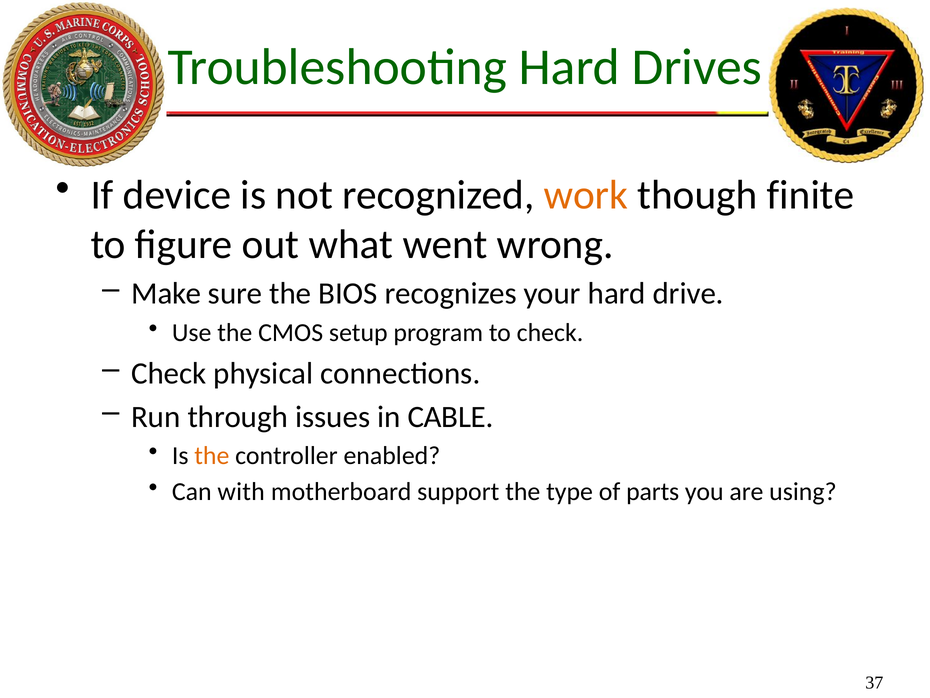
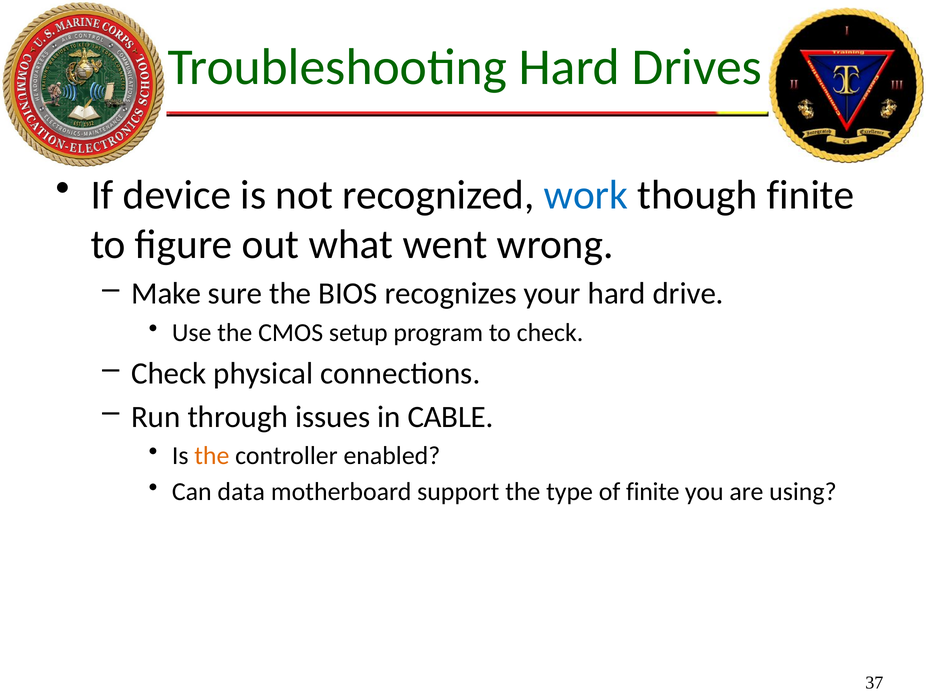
work colour: orange -> blue (586, 195)
with: with -> data (241, 492)
of parts: parts -> finite (653, 492)
